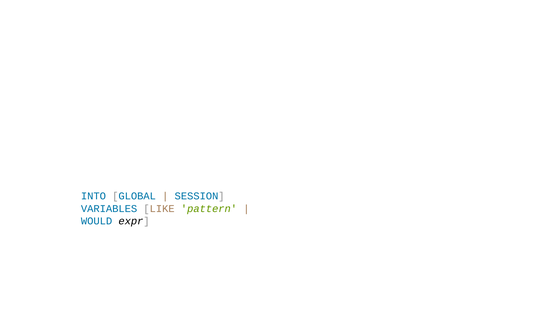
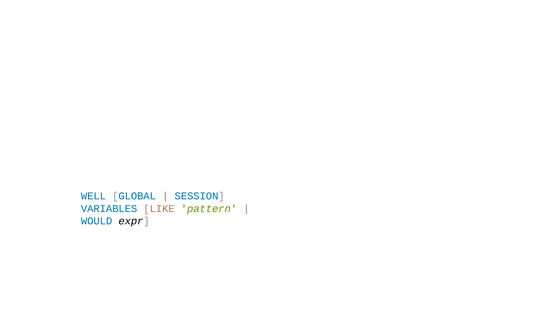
INTO: INTO -> WELL (93, 196)
